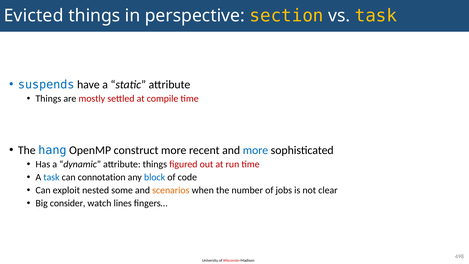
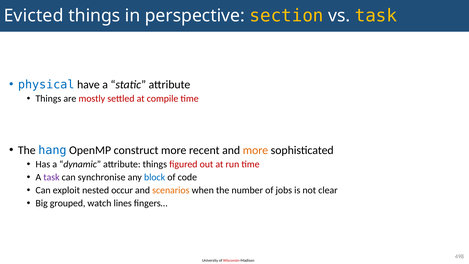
suspends: suspends -> physical (46, 84)
more colour: blue -> orange (255, 150)
task colour: blue -> purple (51, 177)
connotation: connotation -> synchronise (102, 177)
some: some -> occur (122, 190)
consider: consider -> grouped (68, 203)
